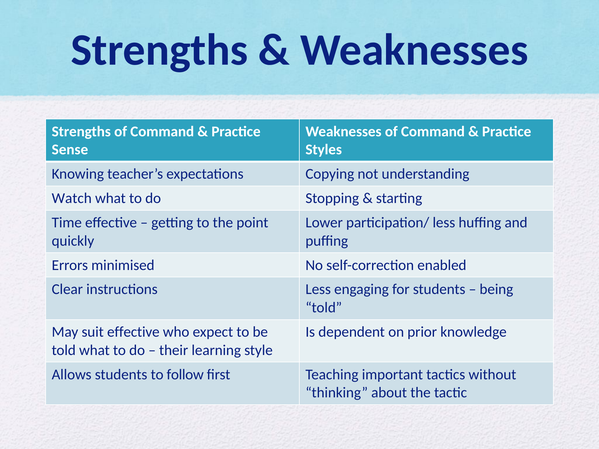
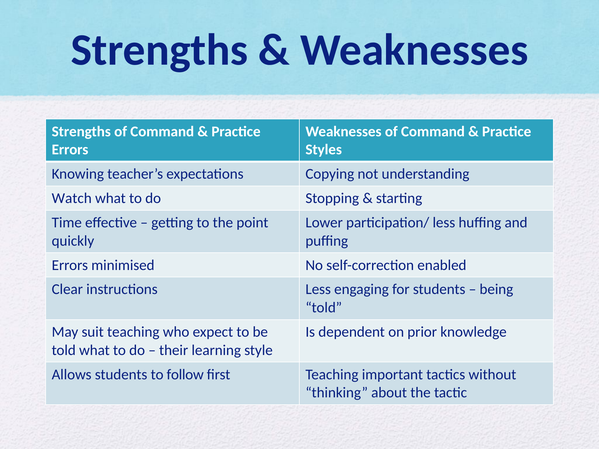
Sense: Sense -> Errors (70, 150)
suit effective: effective -> teaching (133, 332)
